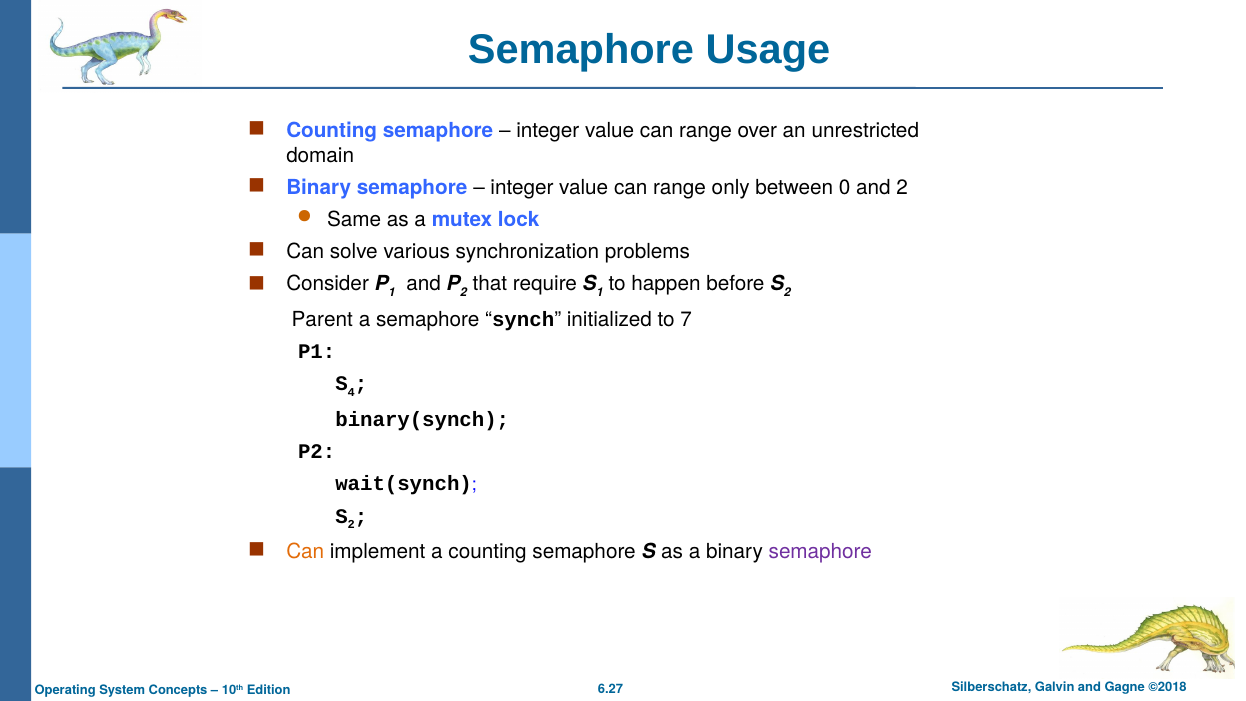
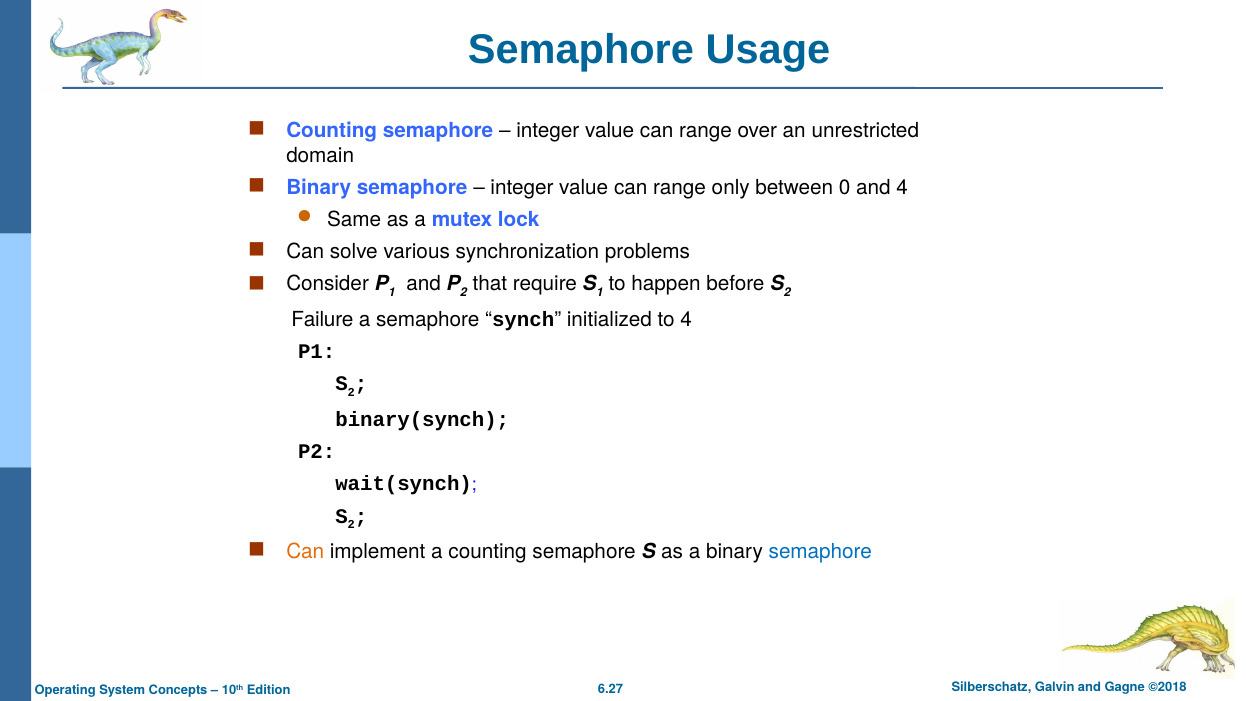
and 2: 2 -> 4 (902, 187)
Parent: Parent -> Failure (322, 320)
to 7: 7 -> 4 (686, 320)
4: 4 -> 2 (351, 392)
semaphore colour: purple -> blue (820, 552)
